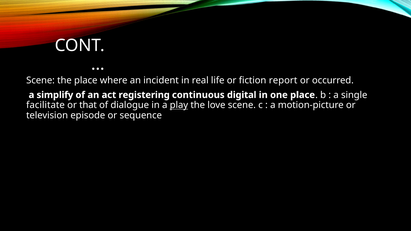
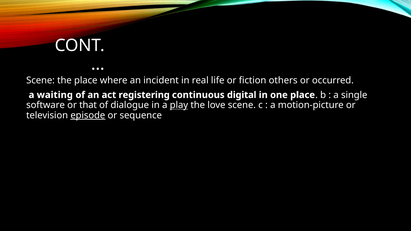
report: report -> others (283, 81)
simplify: simplify -> waiting (55, 95)
facilitate: facilitate -> software (46, 105)
episode underline: none -> present (88, 115)
